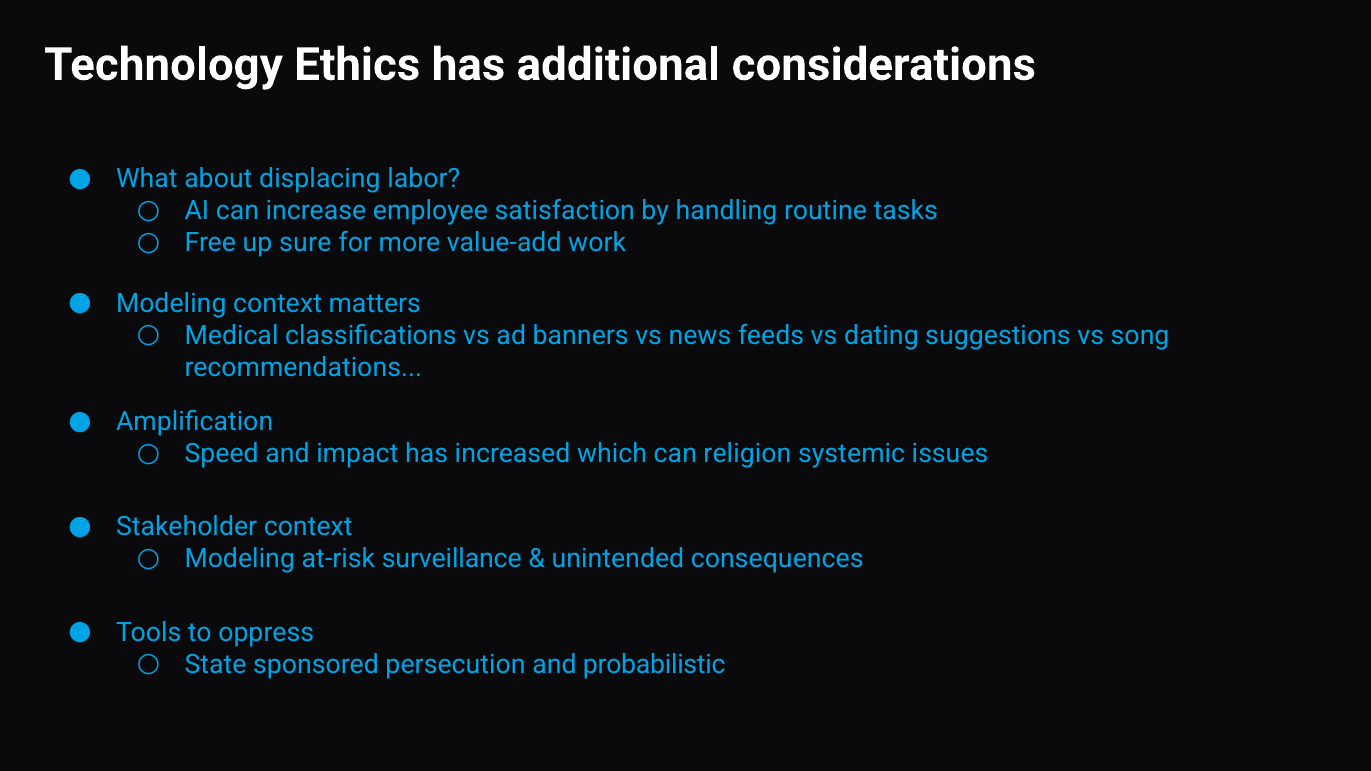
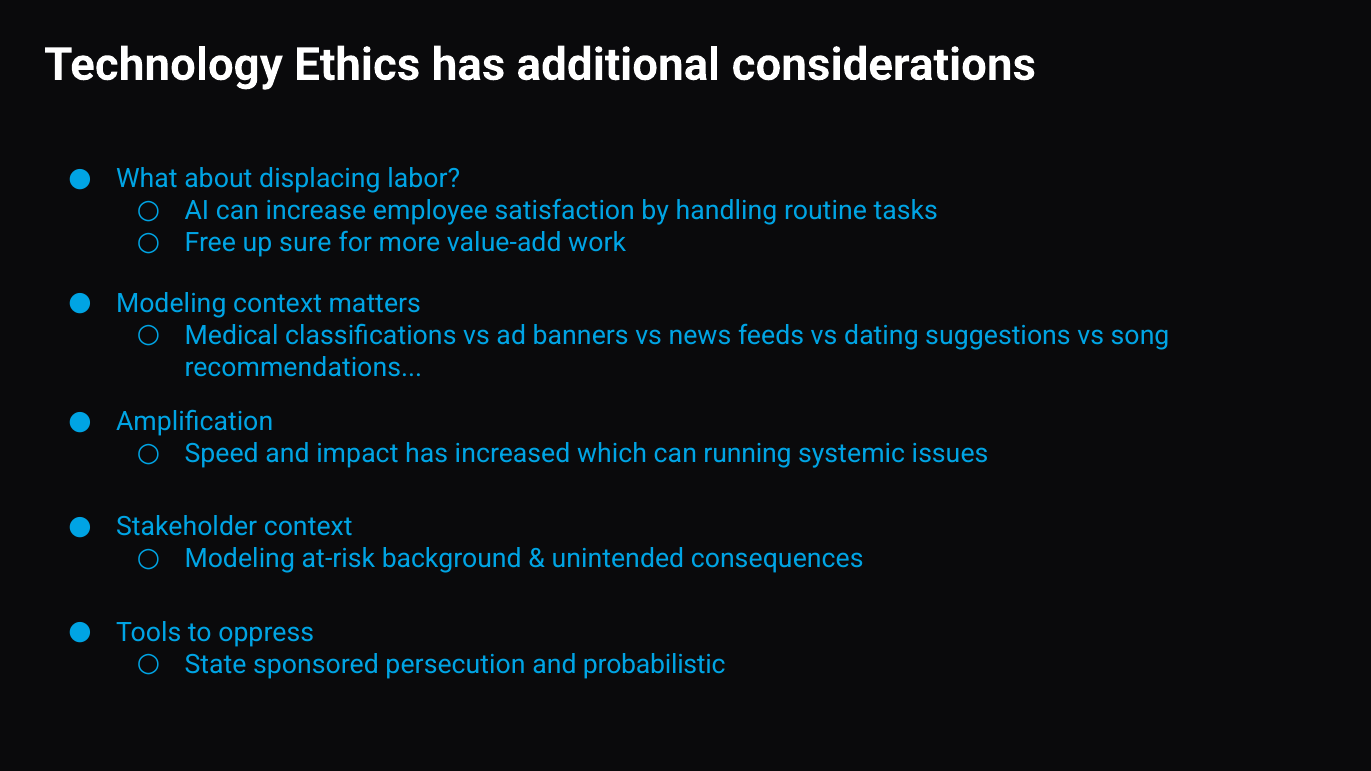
religion: religion -> running (748, 454)
surveillance: surveillance -> background (452, 559)
